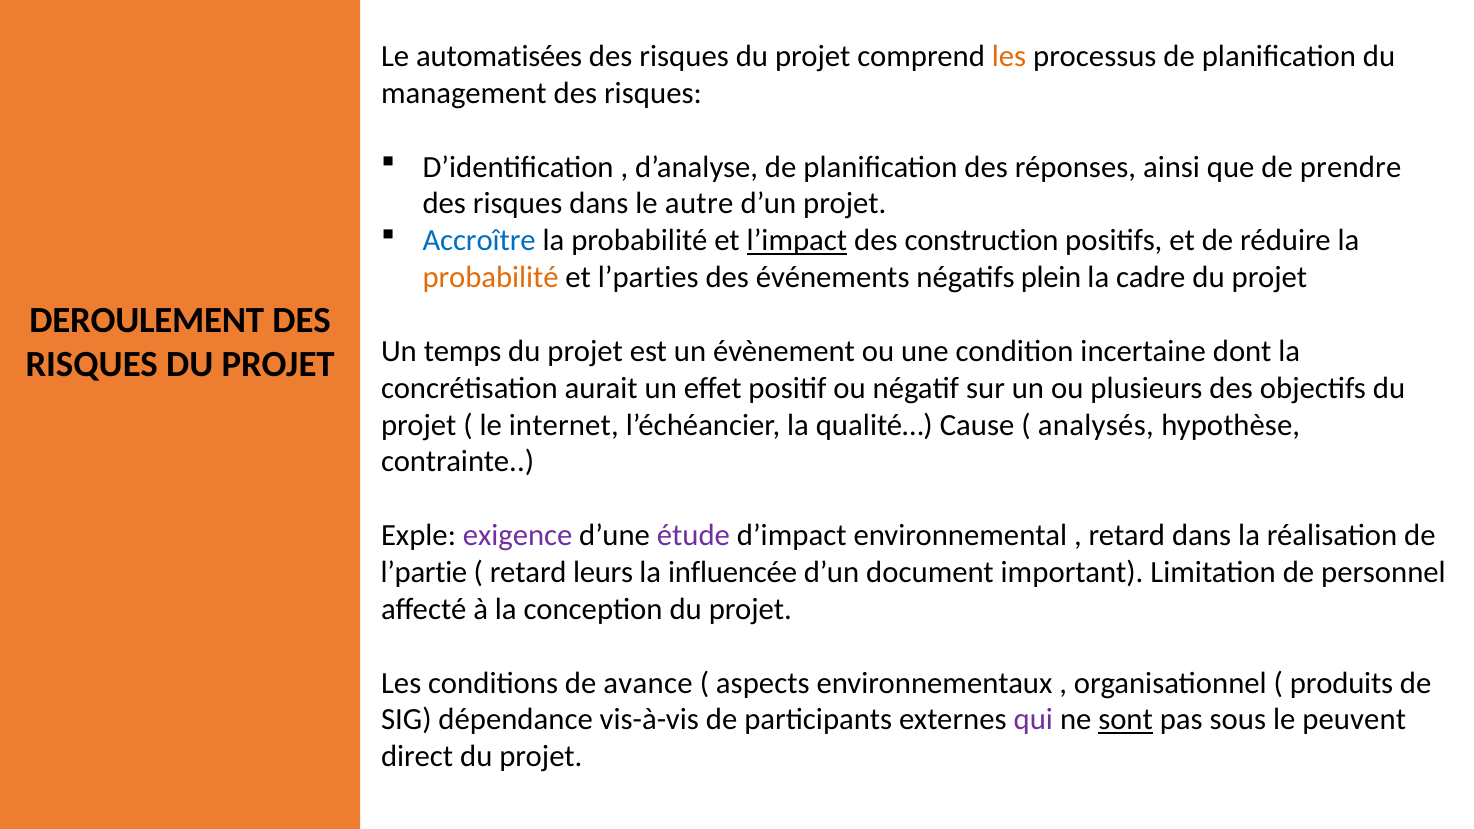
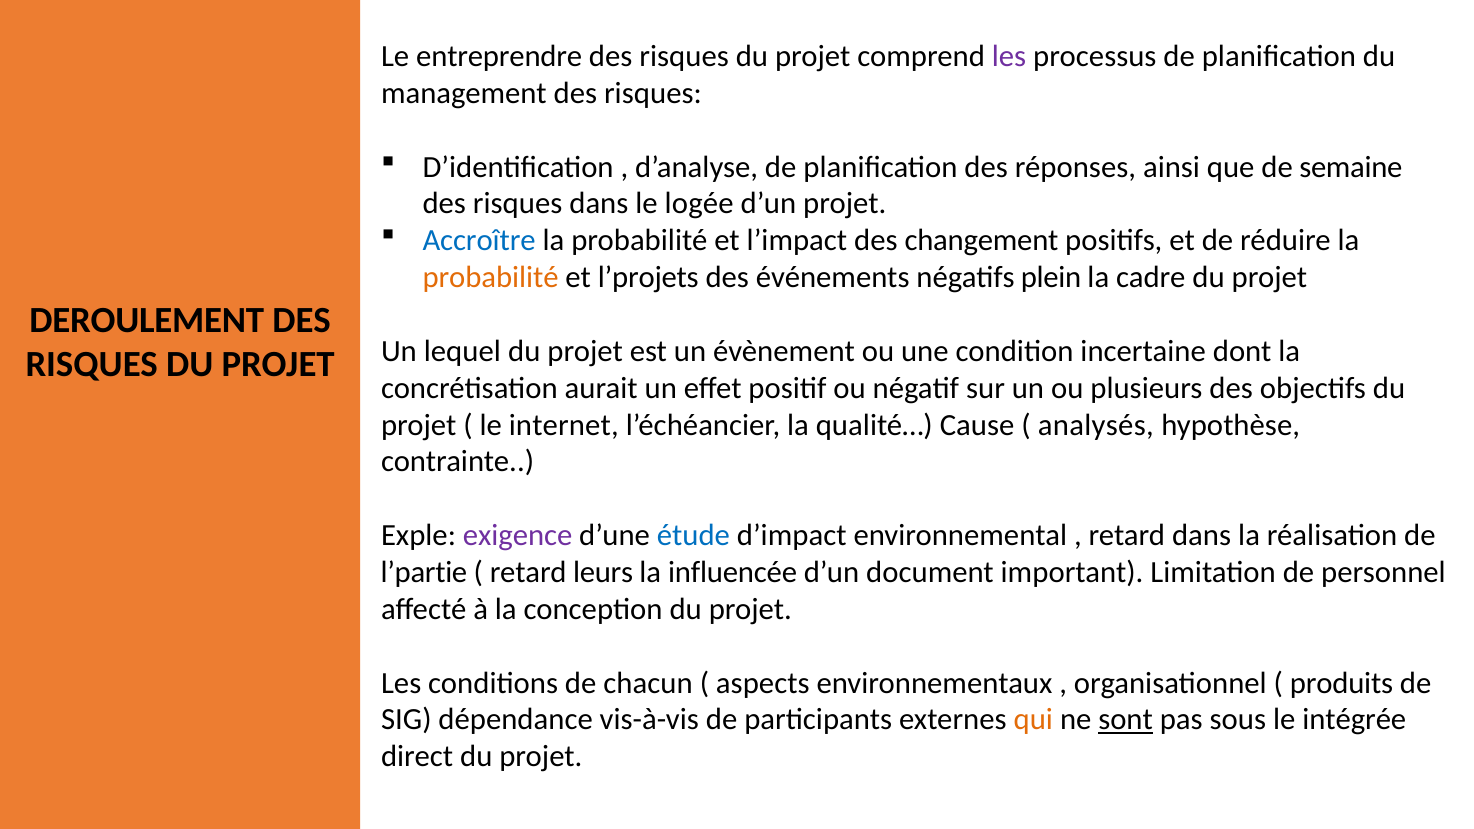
automatisées: automatisées -> entreprendre (499, 56)
les colour: orange -> purple (1009, 56)
prendre: prendre -> semaine (1351, 167)
autre: autre -> logée (699, 204)
l’impact underline: present -> none (797, 241)
construction: construction -> changement (982, 241)
l’parties: l’parties -> l’projets (648, 278)
temps: temps -> lequel (462, 351)
étude colour: purple -> blue (693, 536)
avance: avance -> chacun (648, 683)
qui colour: purple -> orange (1033, 720)
peuvent: peuvent -> intégrée (1354, 720)
